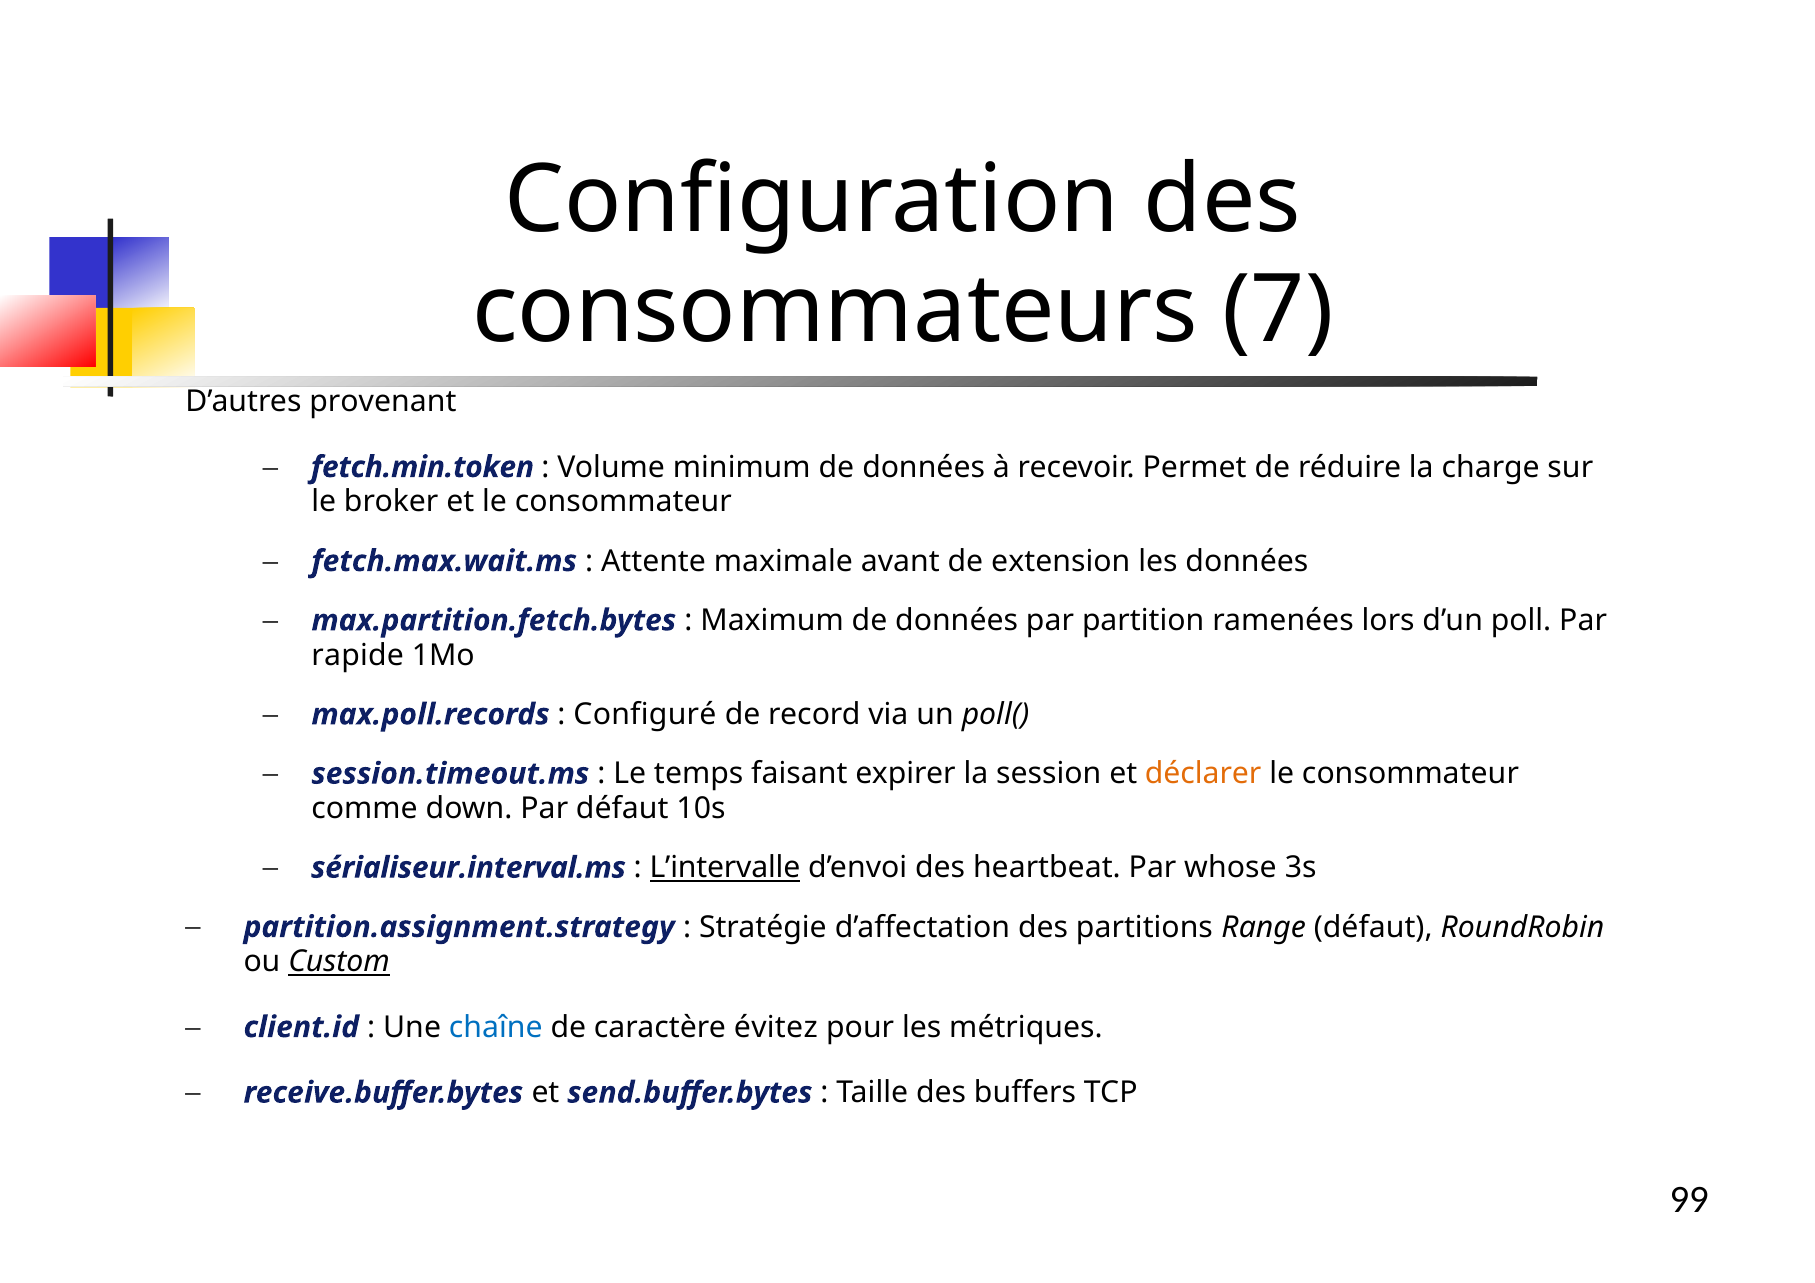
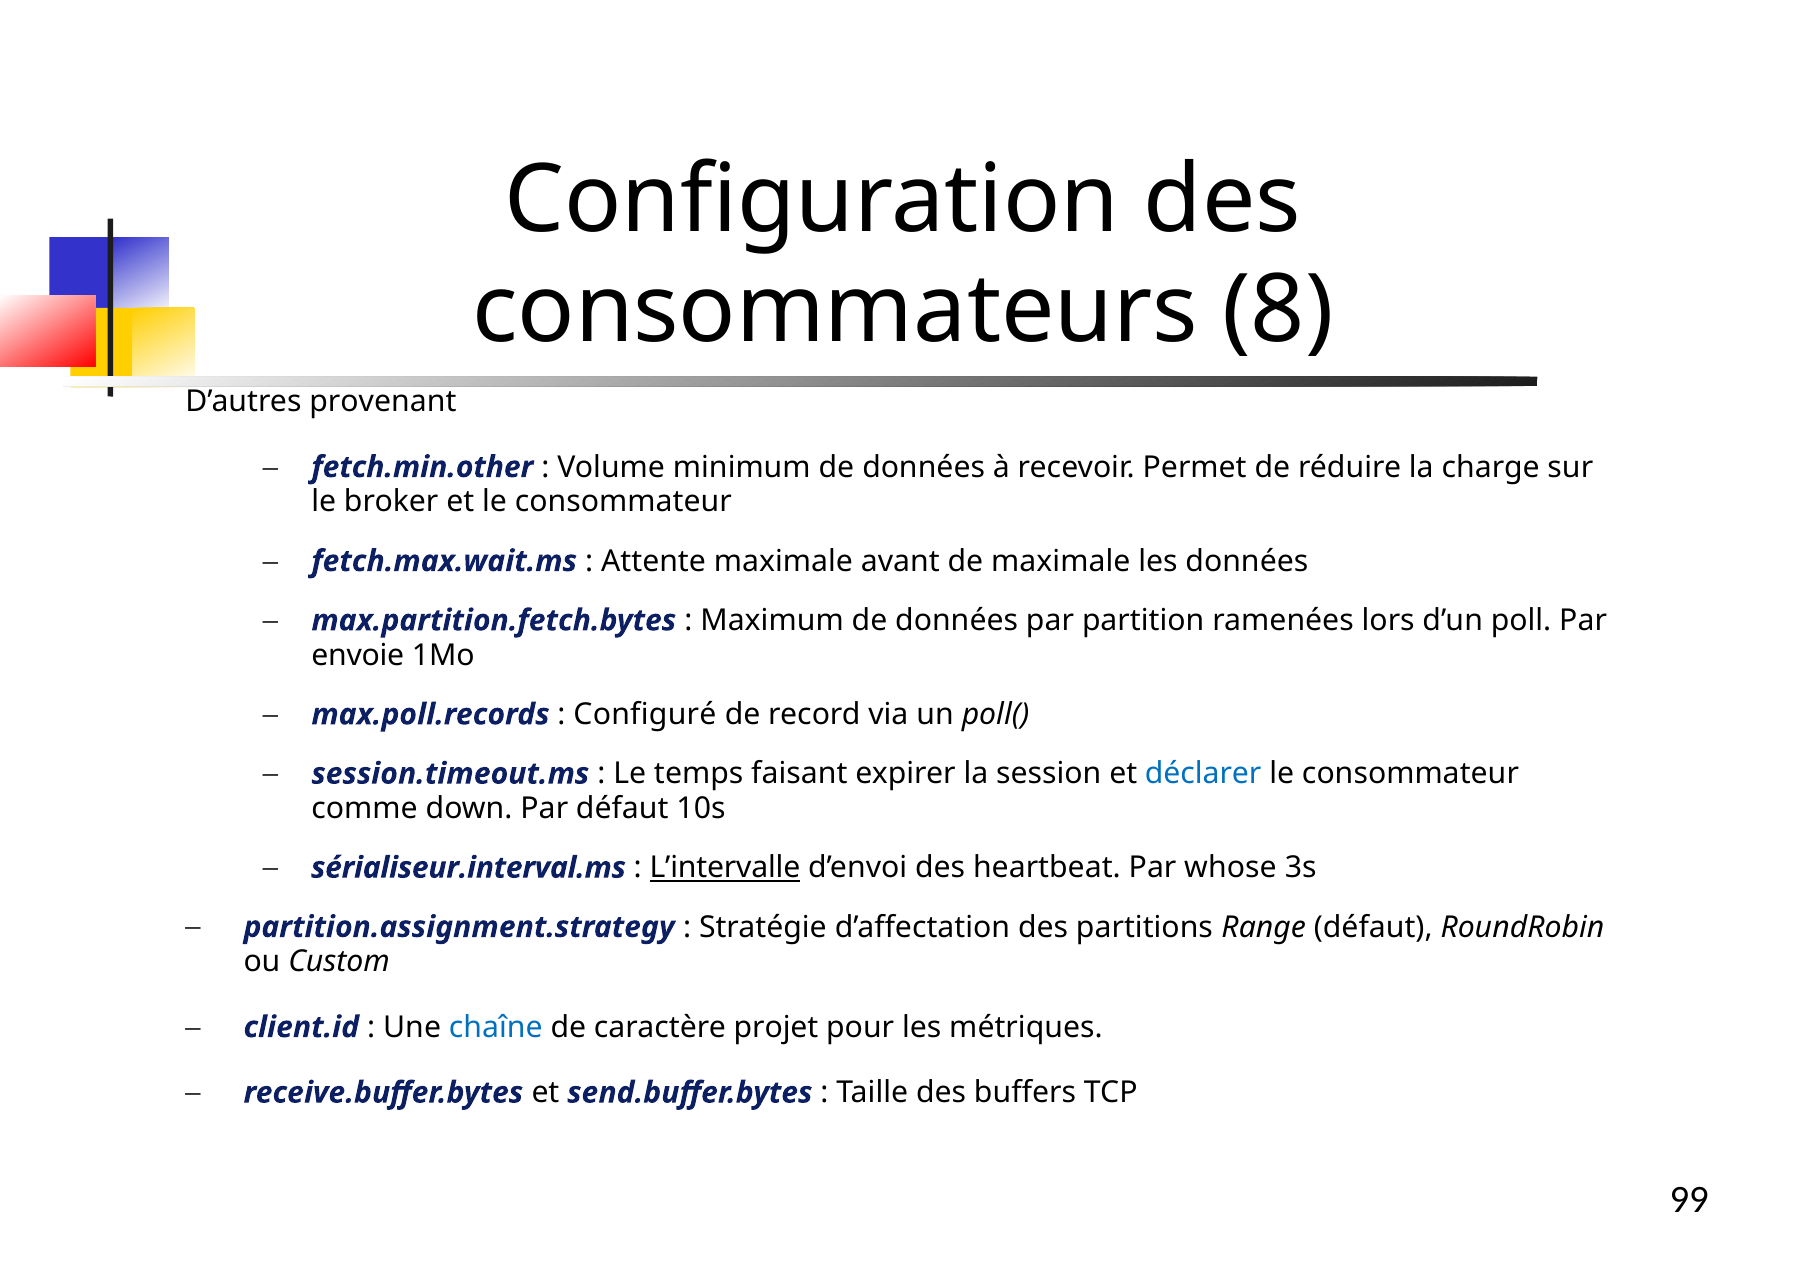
7: 7 -> 8 (1278, 310)
fetch.min.token: fetch.min.token -> fetch.min.other (422, 467)
de extension: extension -> maximale (1061, 561)
rapide: rapide -> envoie (358, 655)
déclarer colour: orange -> blue (1203, 774)
Custom underline: present -> none (339, 962)
évitez: évitez -> projet (776, 1027)
